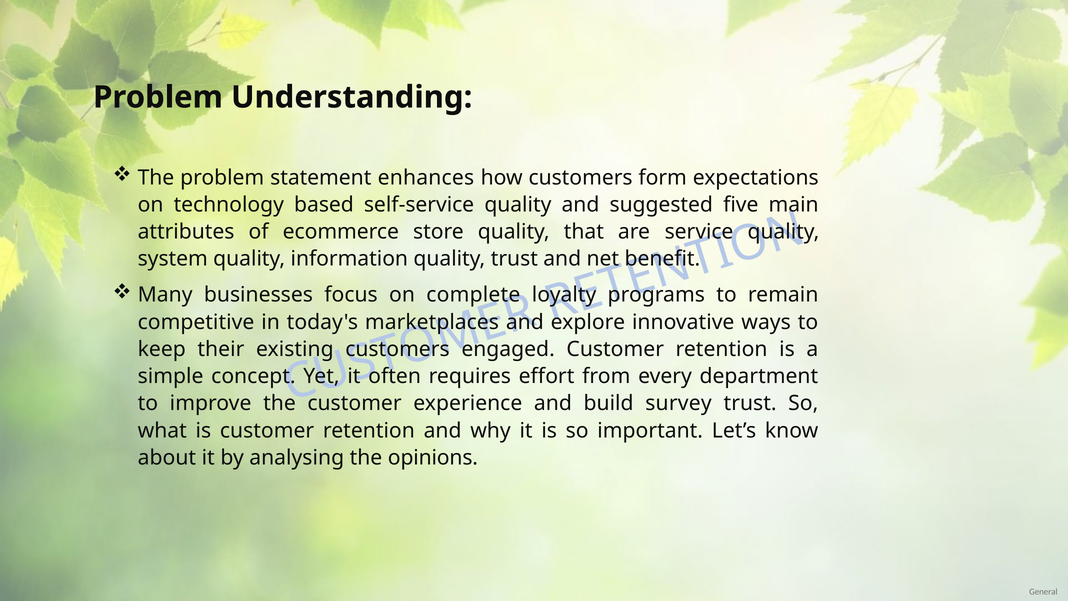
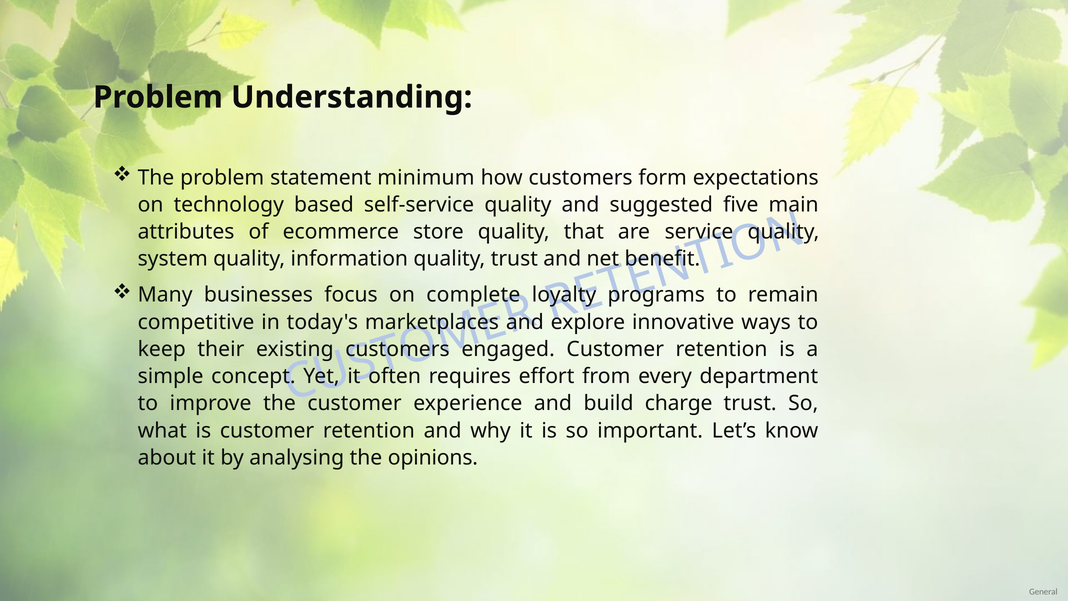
enhances: enhances -> minimum (426, 177)
survey: survey -> charge (679, 403)
